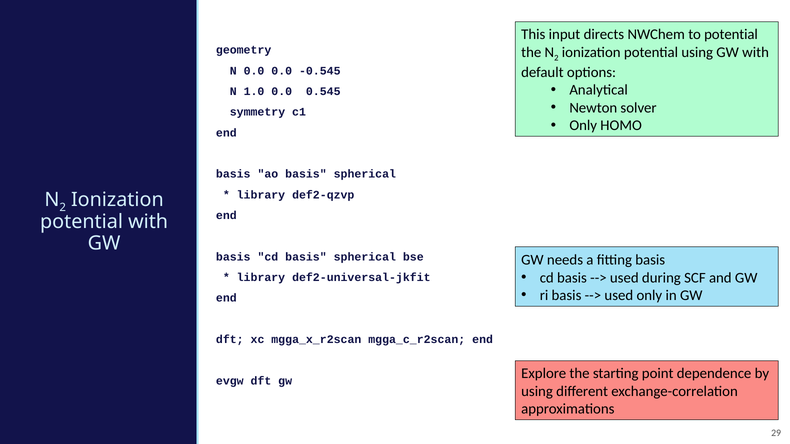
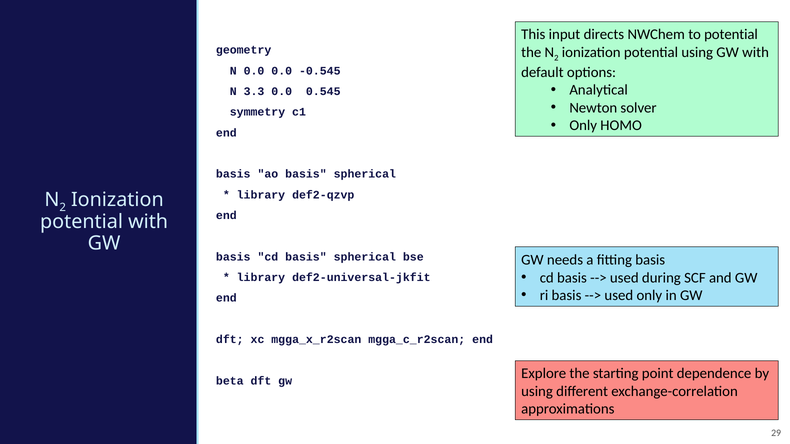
1.0: 1.0 -> 3.3 (254, 91)
evgw: evgw -> beta (230, 381)
